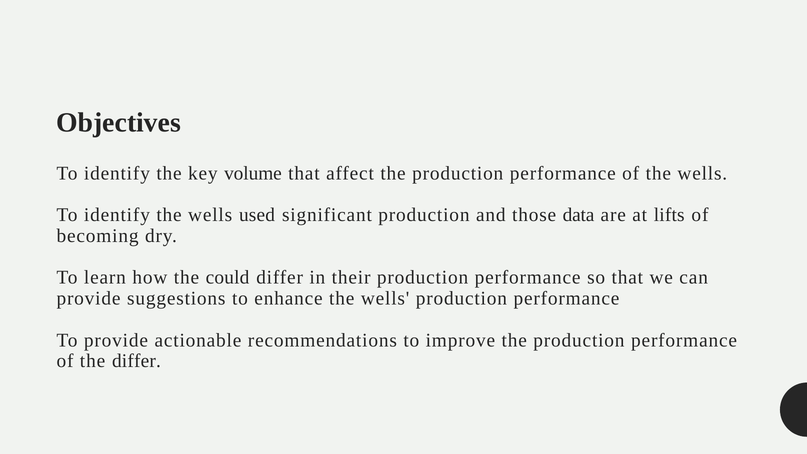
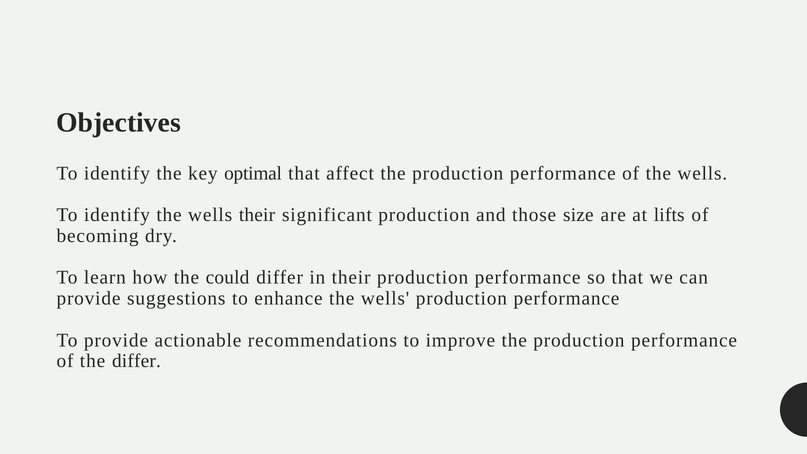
volume: volume -> optimal (253, 173)
wells used: used -> their (257, 215)
data: data -> size (578, 215)
